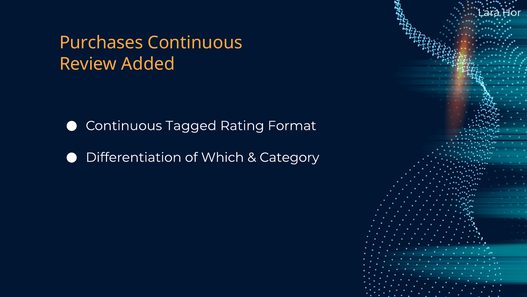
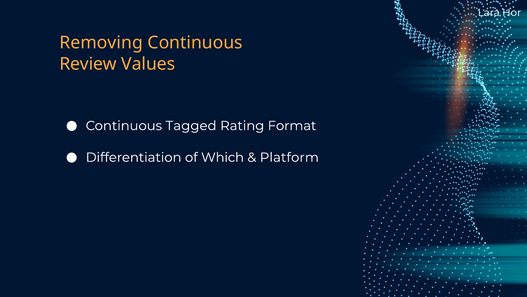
Purchases: Purchases -> Removing (101, 43)
Added: Added -> Values (148, 64)
Category: Category -> Platform (289, 157)
